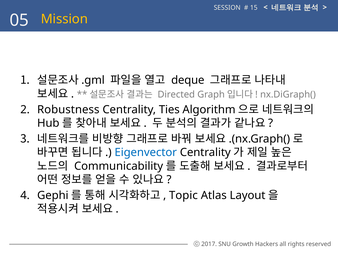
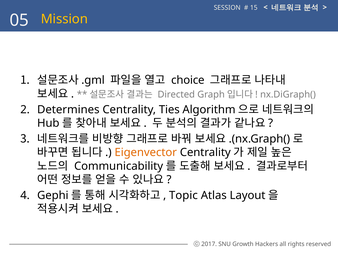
deque: deque -> choice (188, 80)
Robustness: Robustness -> Determines (68, 109)
Eigenvector colour: blue -> orange (146, 152)
